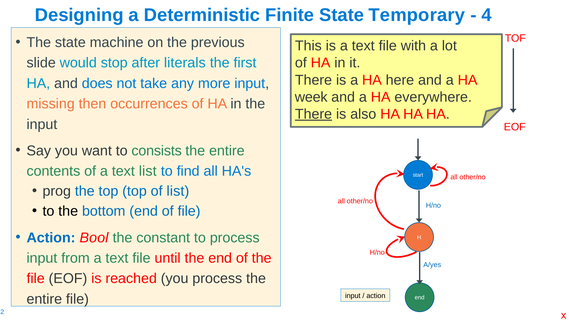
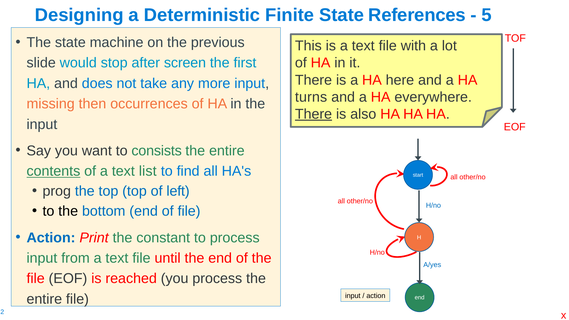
Temporary: Temporary -> References (417, 15)
4: 4 -> 5 (487, 15)
literals: literals -> screen (185, 63)
week: week -> turns (311, 97)
contents underline: none -> present (53, 171)
of list: list -> left (178, 191)
Bool: Bool -> Print (94, 238)
